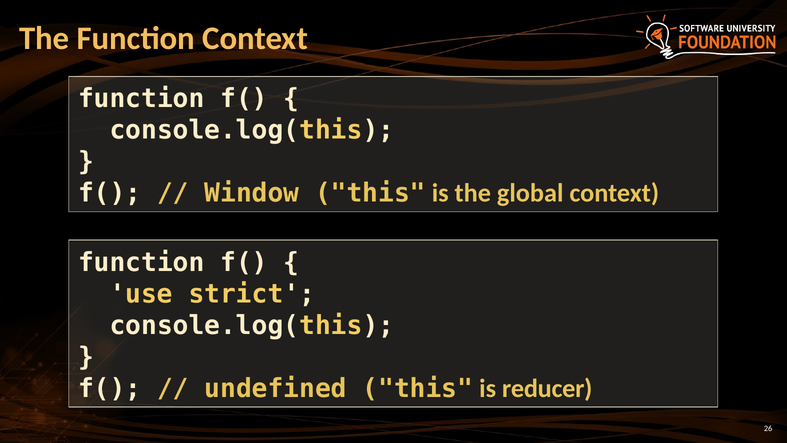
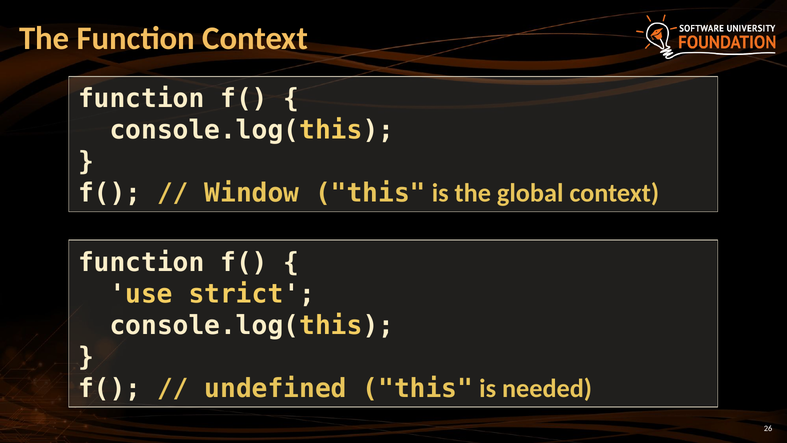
reducer: reducer -> needed (547, 388)
